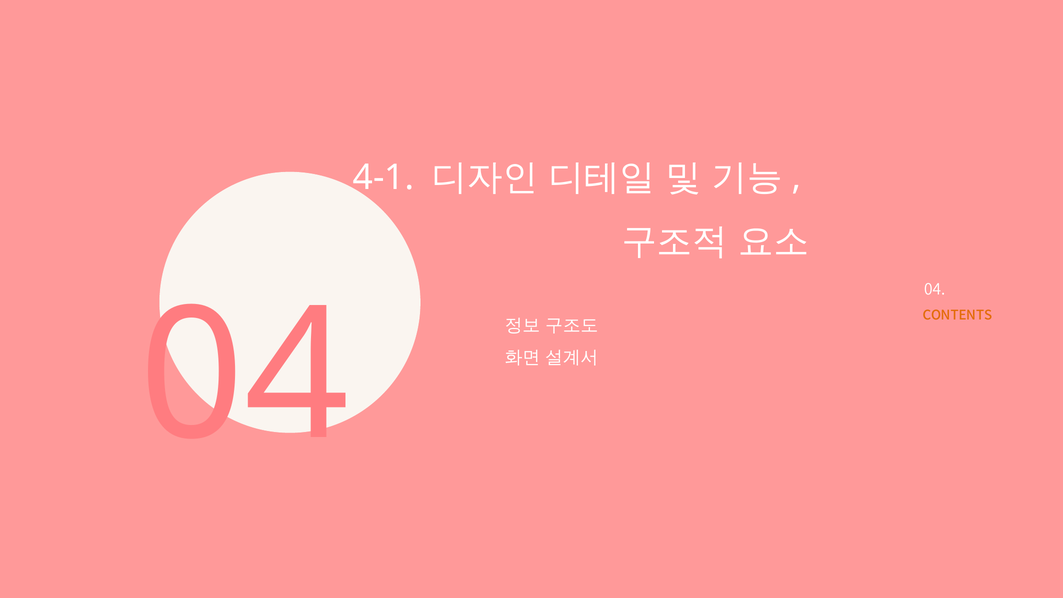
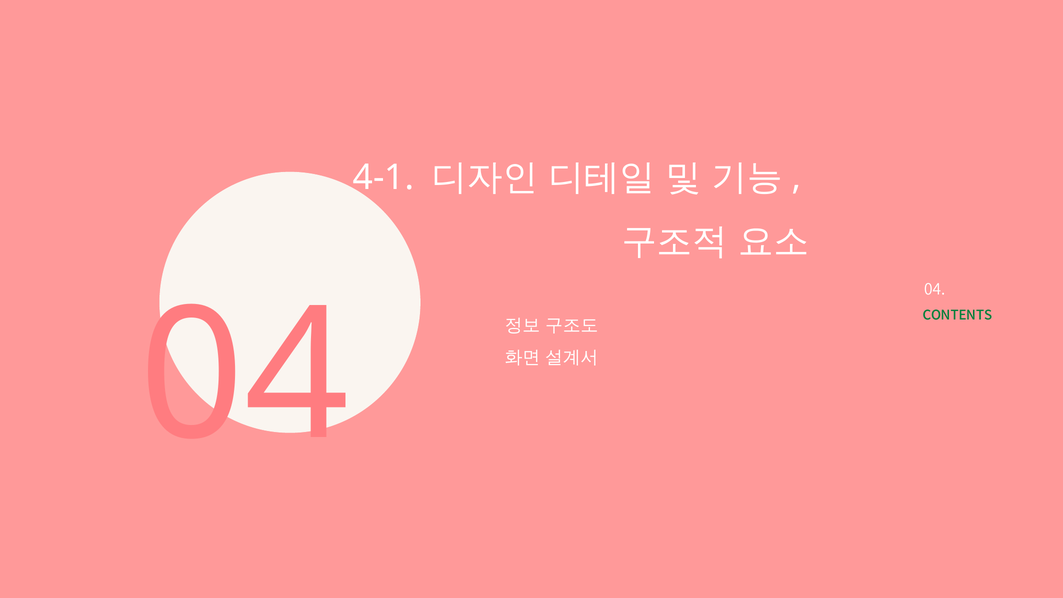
CONTENTS colour: orange -> green (957, 315)
